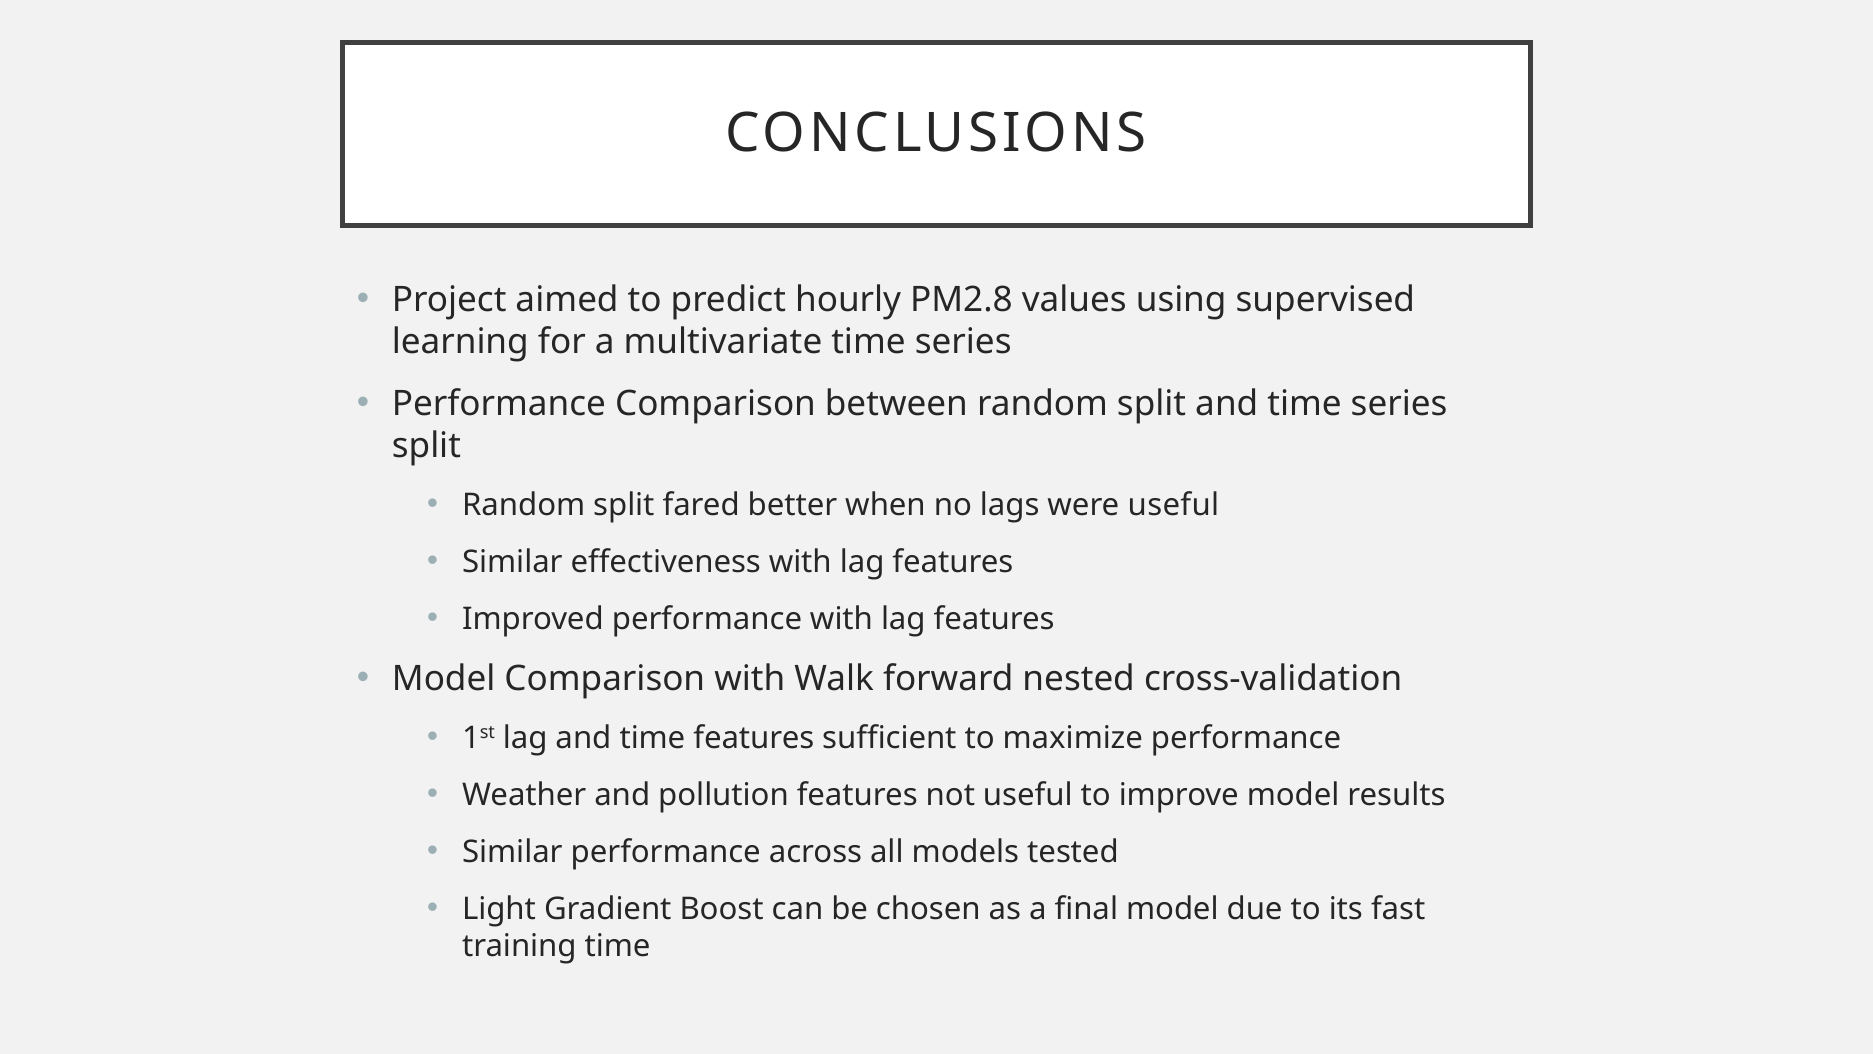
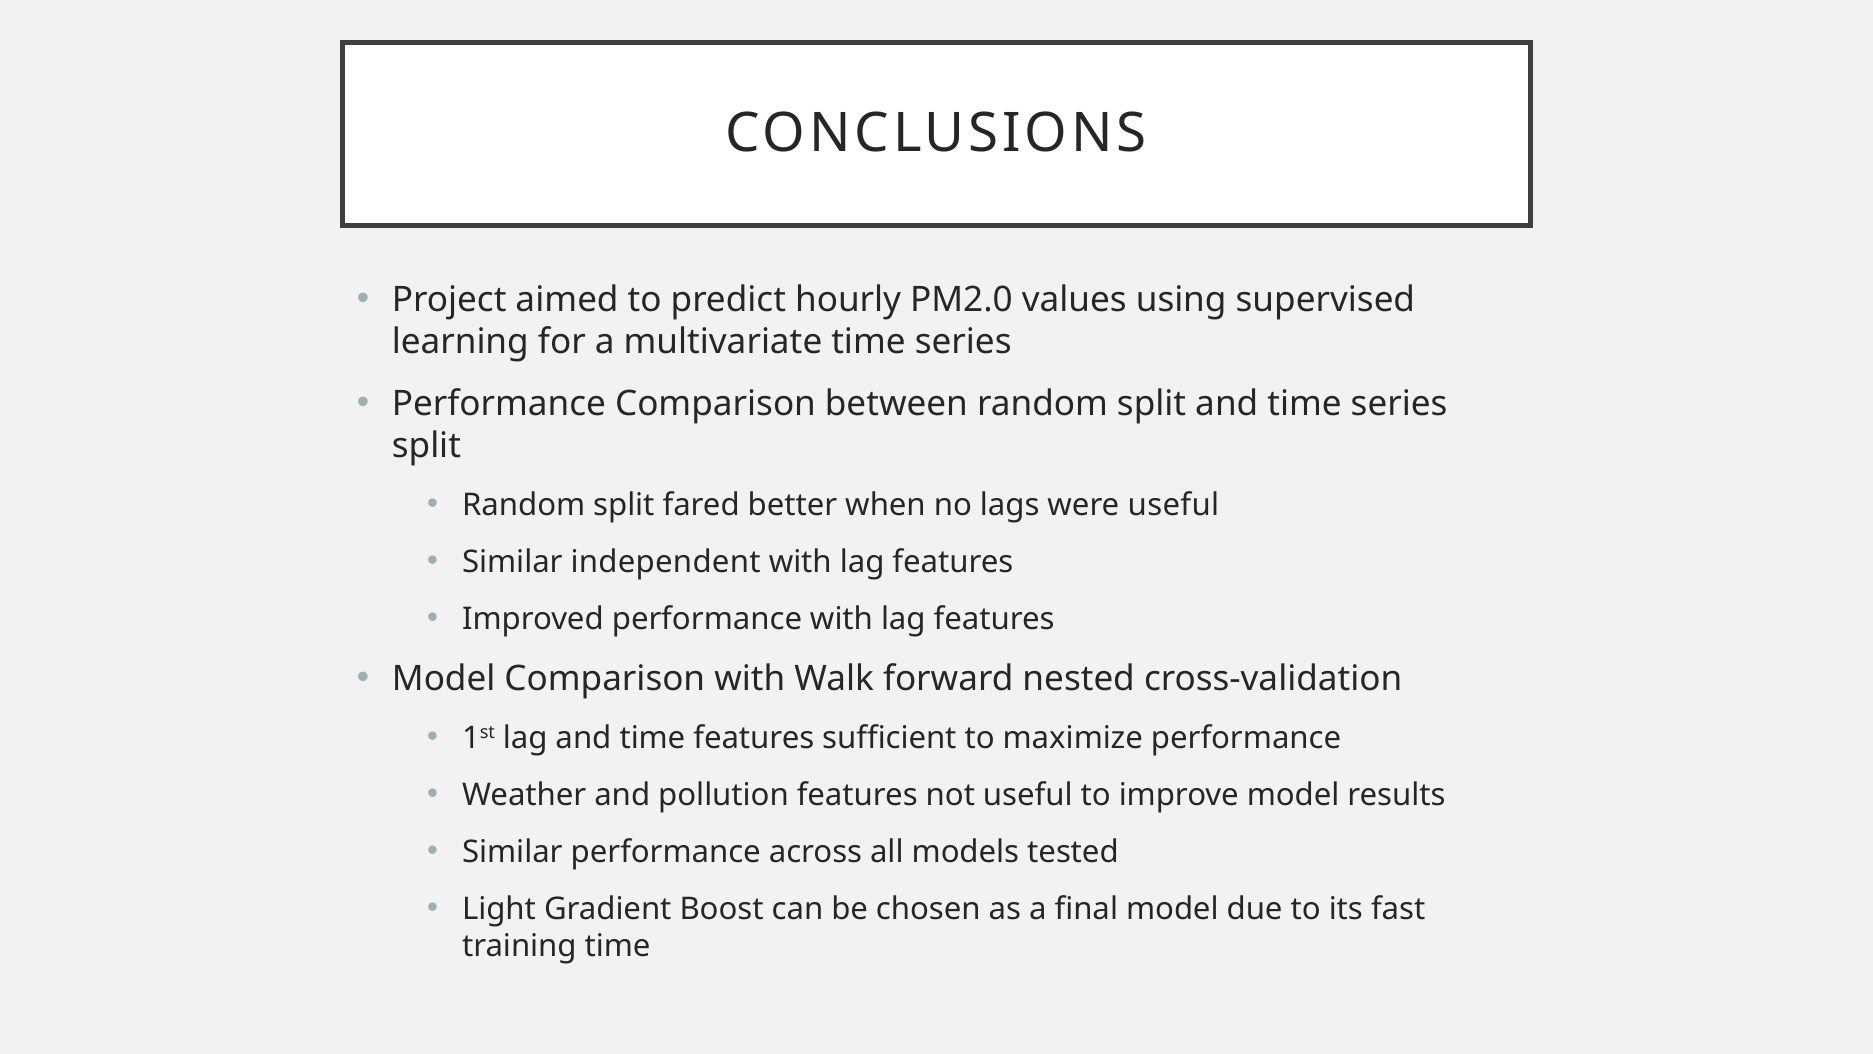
PM2.8: PM2.8 -> PM2.0 (961, 300)
effectiveness: effectiveness -> independent (666, 562)
